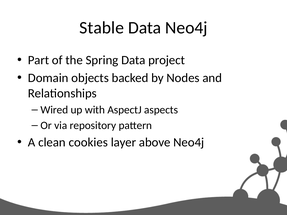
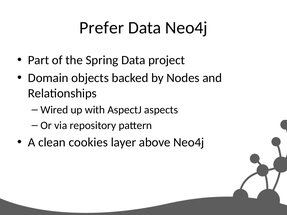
Stable: Stable -> Prefer (102, 28)
